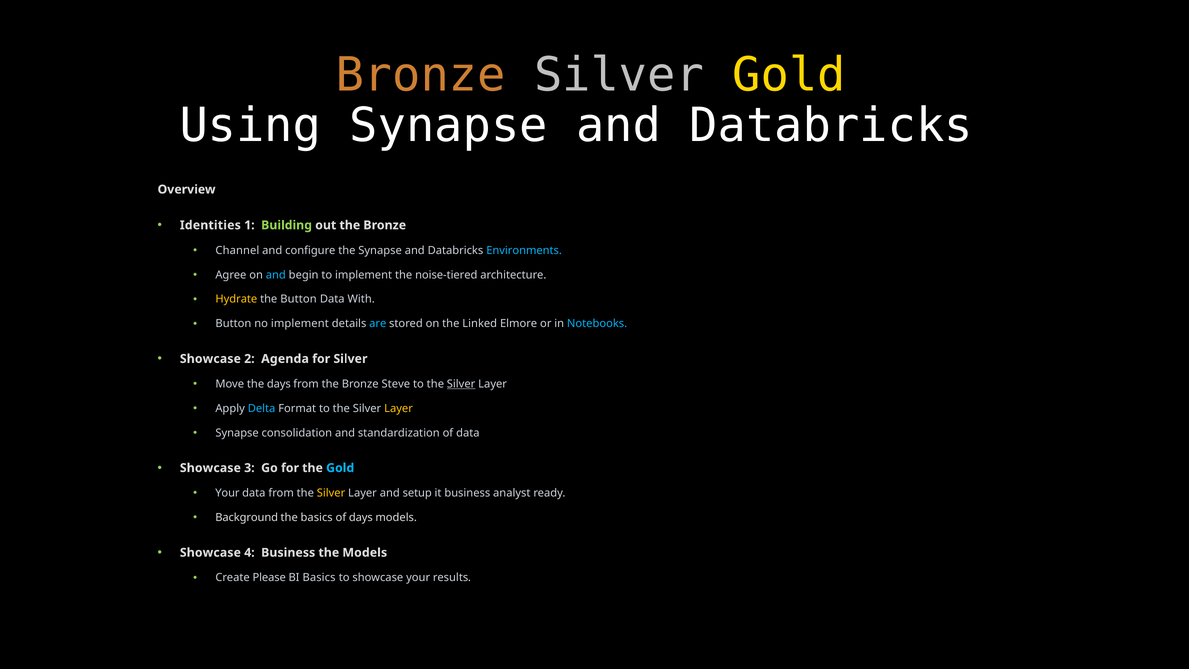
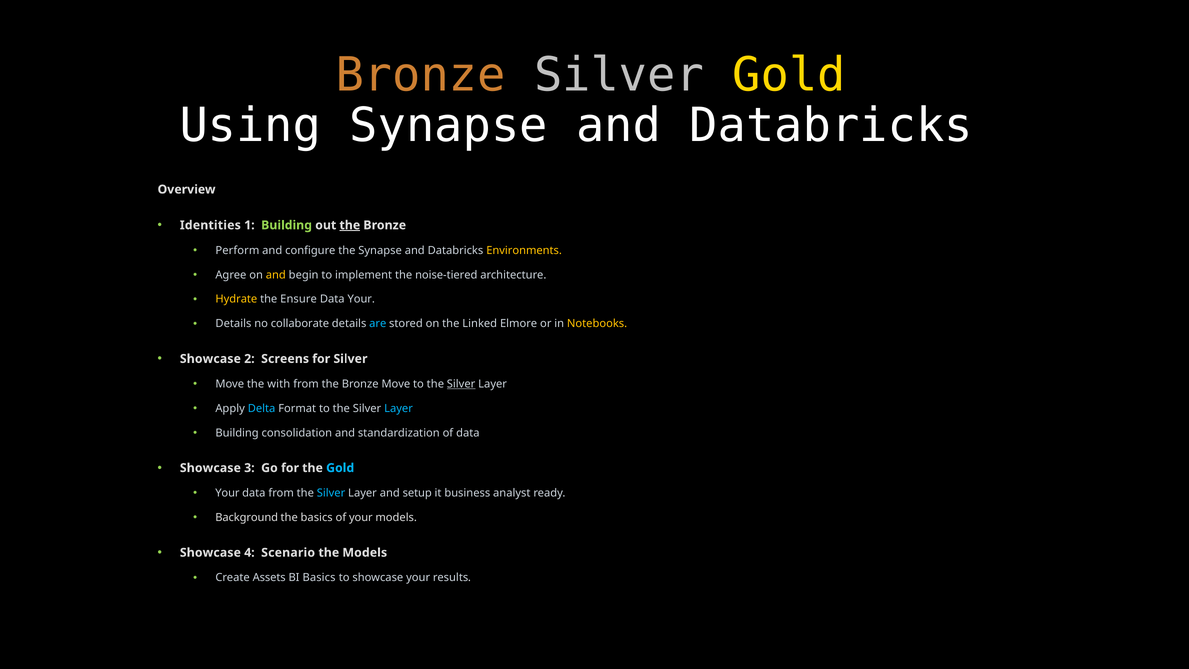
the underline: none -> present (350, 225)
Channel: Channel -> Perform (237, 250)
Environments colour: light blue -> yellow (524, 250)
and colour: light blue -> yellow (276, 275)
the Button: Button -> Ensure (299, 299)
Data With: With -> Your (361, 299)
Button: Button -> Details (233, 324)
no implement: implement -> collaborate (300, 324)
Notebooks colour: light blue -> yellow (597, 324)
Agenda: Agenda -> Screens (285, 359)
the days: days -> with (279, 384)
Bronze Steve: Steve -> Move (396, 384)
Layer colour: yellow -> light blue (399, 408)
Synapse: Synapse -> Building (237, 433)
Silver colour: yellow -> light blue (331, 493)
of days: days -> your (361, 517)
4 Business: Business -> Scenario (288, 552)
Please: Please -> Assets (269, 578)
